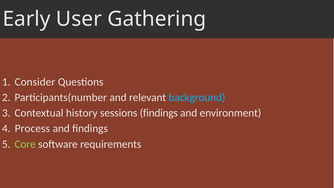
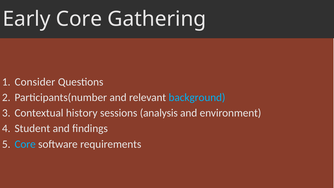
Early User: User -> Core (79, 19)
sessions findings: findings -> analysis (159, 113)
Process: Process -> Student (32, 128)
Core colour: light green -> light blue (25, 144)
